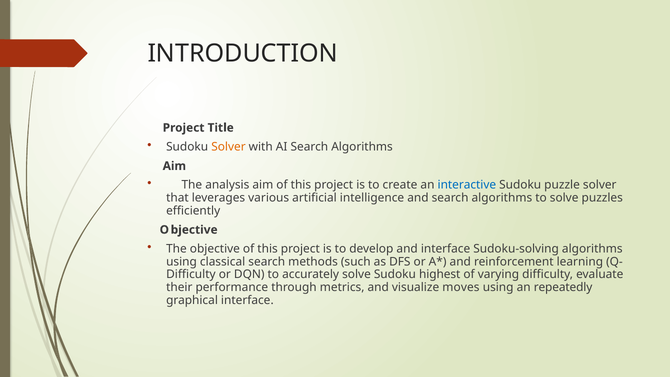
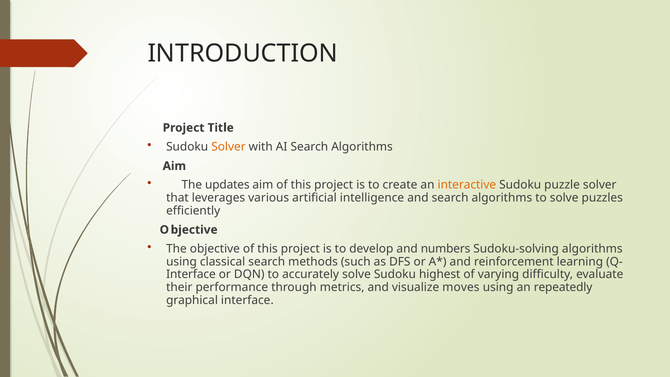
analysis: analysis -> updates (227, 185)
interactive colour: blue -> orange (467, 185)
and interface: interface -> numbers (446, 249)
Difficulty: Difficulty -> Interface (191, 274)
